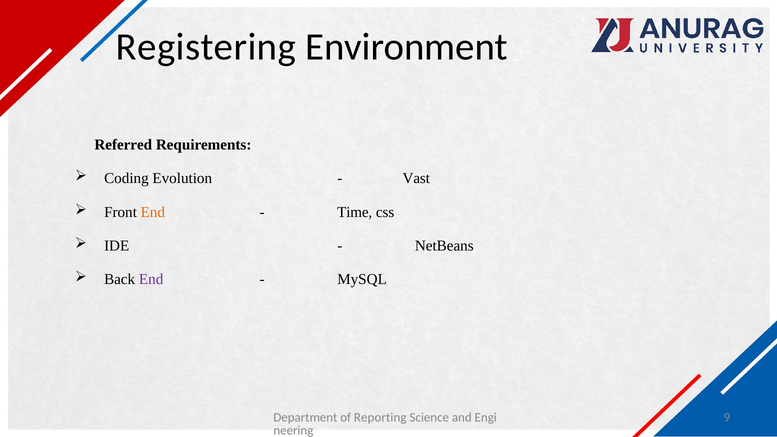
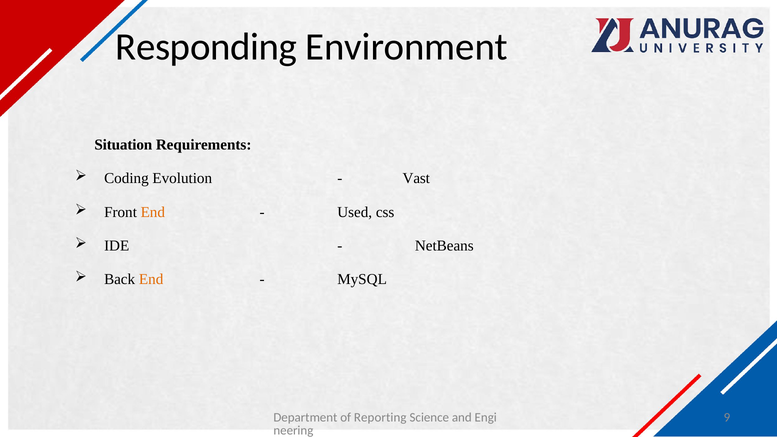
Registering: Registering -> Responding (206, 47)
Referred: Referred -> Situation (123, 145)
Time: Time -> Used (355, 212)
End colour: purple -> orange (151, 279)
